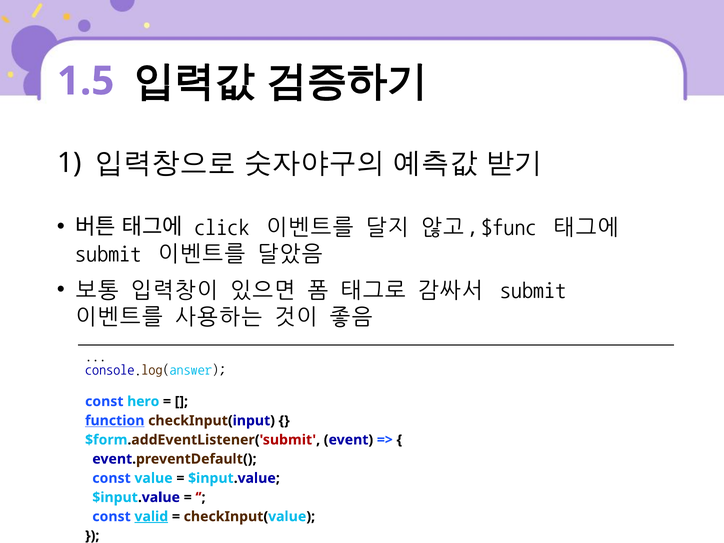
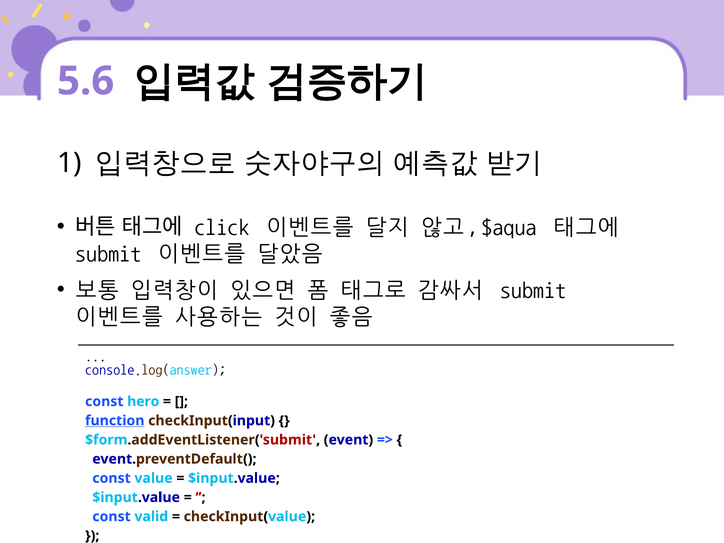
1.5: 1.5 -> 5.6 (86, 81)
$func: $func -> $aqua (509, 227)
valid underline: present -> none (151, 517)
